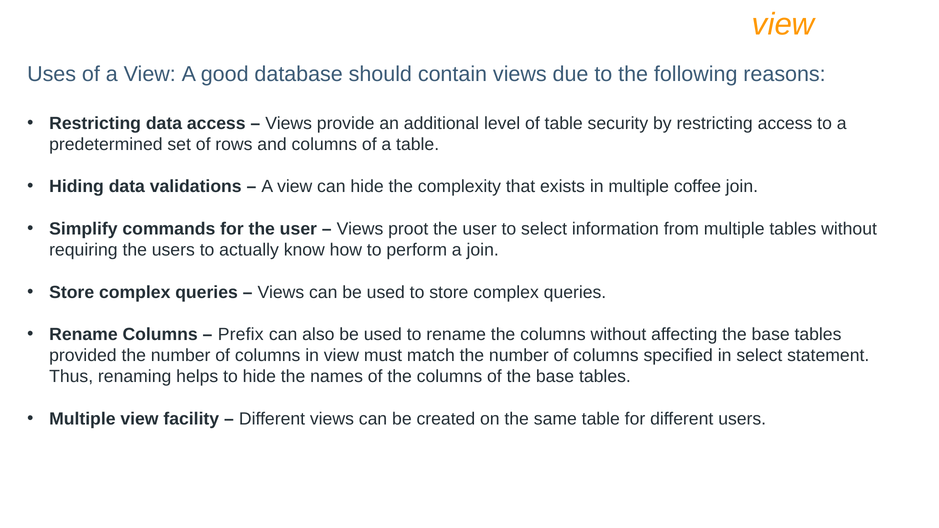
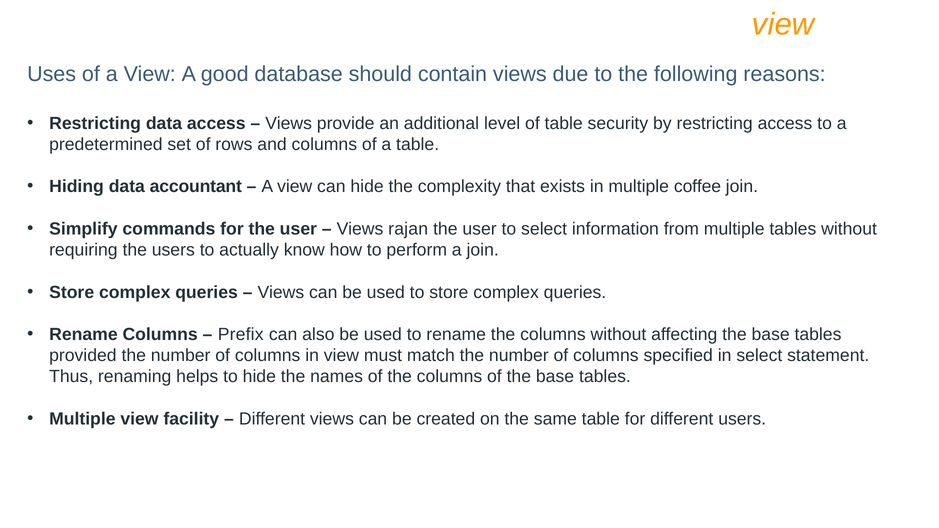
validations: validations -> accountant (196, 187)
proot: proot -> rajan (408, 229)
